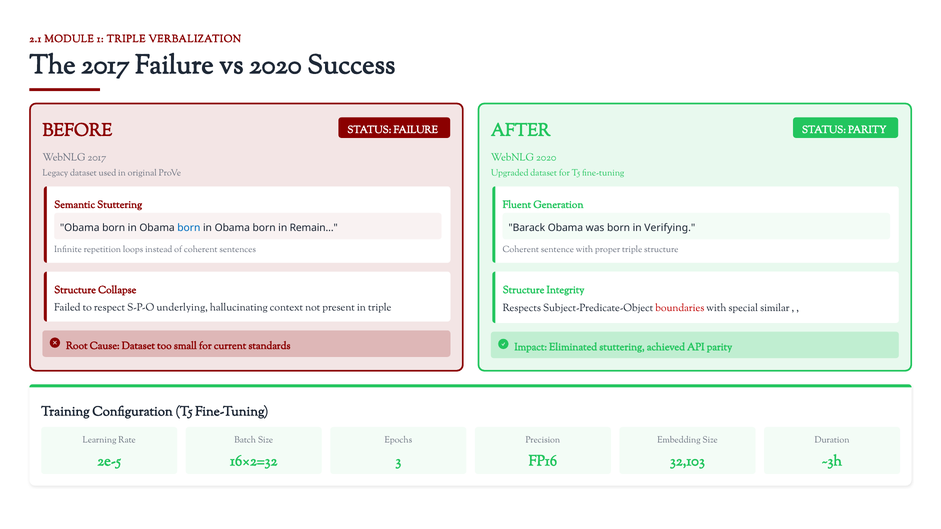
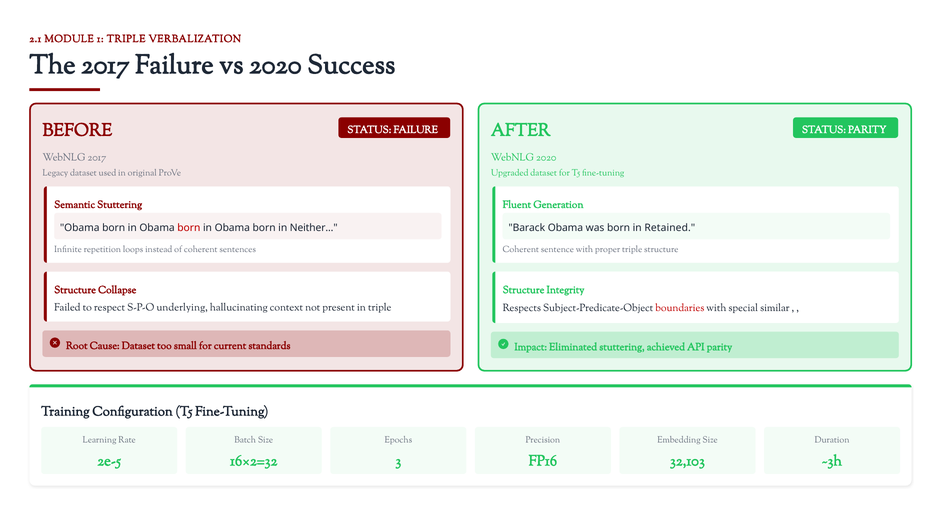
born colour: blue -> red (189, 228)
Remain: Remain -> Neither (314, 228)
Verifying: Verifying -> Retained (670, 228)
